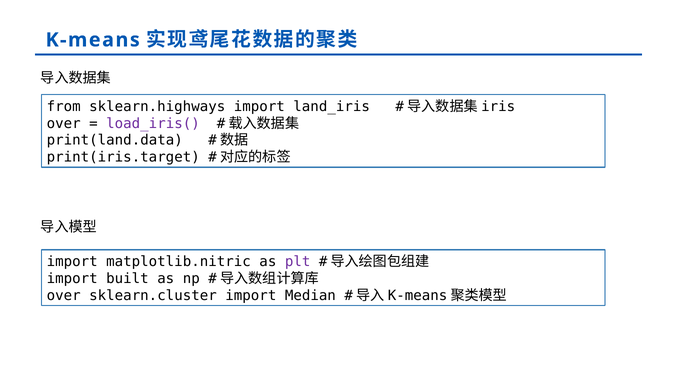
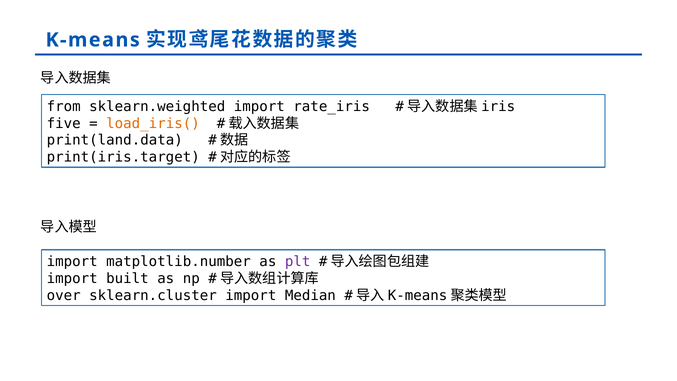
sklearn.highways: sklearn.highways -> sklearn.weighted (157, 106)
land_iris: land_iris -> rate_iris (332, 106)
over: over -> five (64, 123)
load_iris( colour: purple -> orange (153, 123)
matplotlib.nitric: matplotlib.nitric -> matplotlib.number (178, 261)
